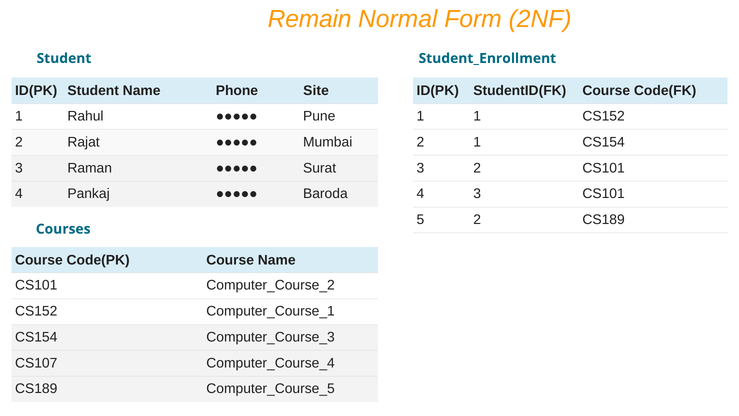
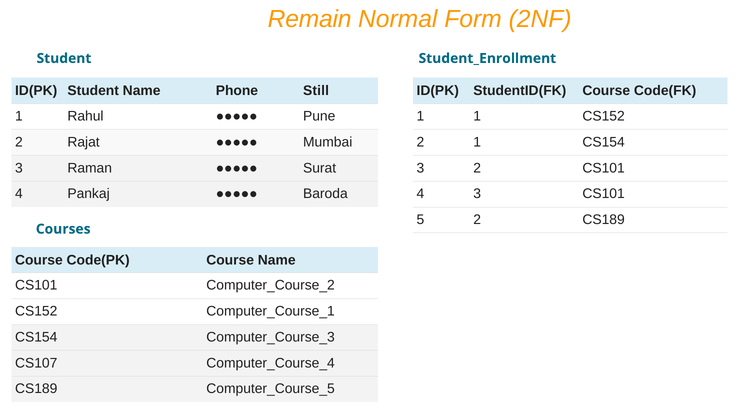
Site: Site -> Still (316, 91)
